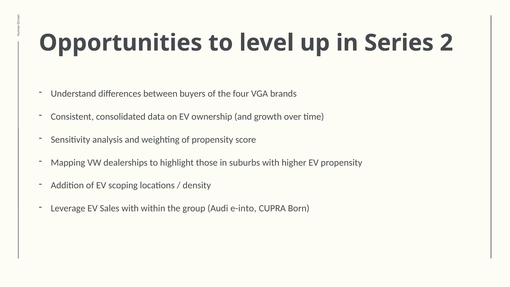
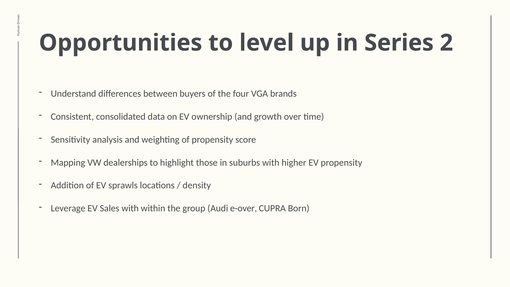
scoping: scoping -> sprawls (123, 185)
e-into: e-into -> e-over (244, 208)
